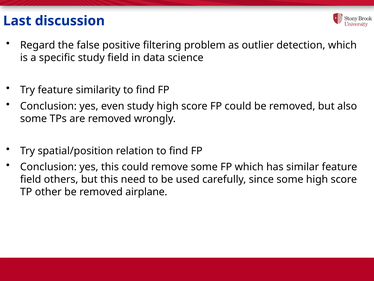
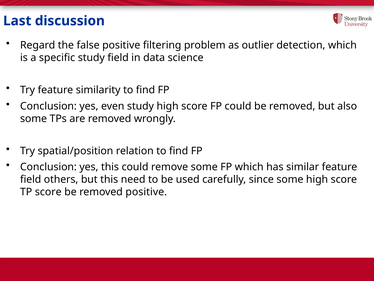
TP other: other -> score (48, 192)
removed airplane: airplane -> positive (146, 192)
